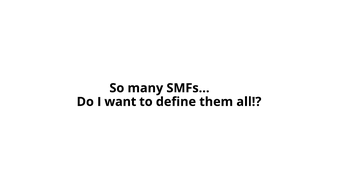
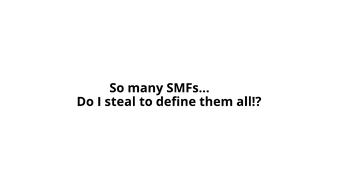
want: want -> steal (120, 102)
